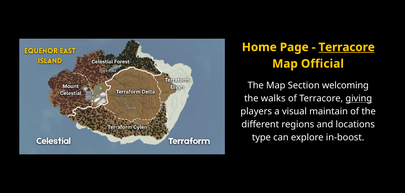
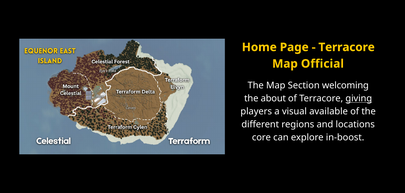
Terracore underline: present -> none (347, 47)
walks: walks -> about (273, 99)
maintain: maintain -> available (329, 112)
type: type -> core (261, 138)
